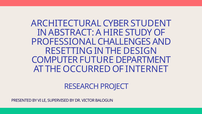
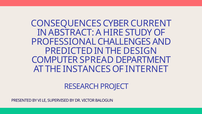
ARCHITECTURAL: ARCHITECTURAL -> CONSEQUENCES (66, 23)
STUDENT: STUDENT -> CURRENT (151, 23)
RESETTING: RESETTING -> PREDICTED (69, 51)
FUTURE: FUTURE -> SPREAD (97, 60)
OCCURRED: OCCURRED -> INSTANCES (87, 69)
